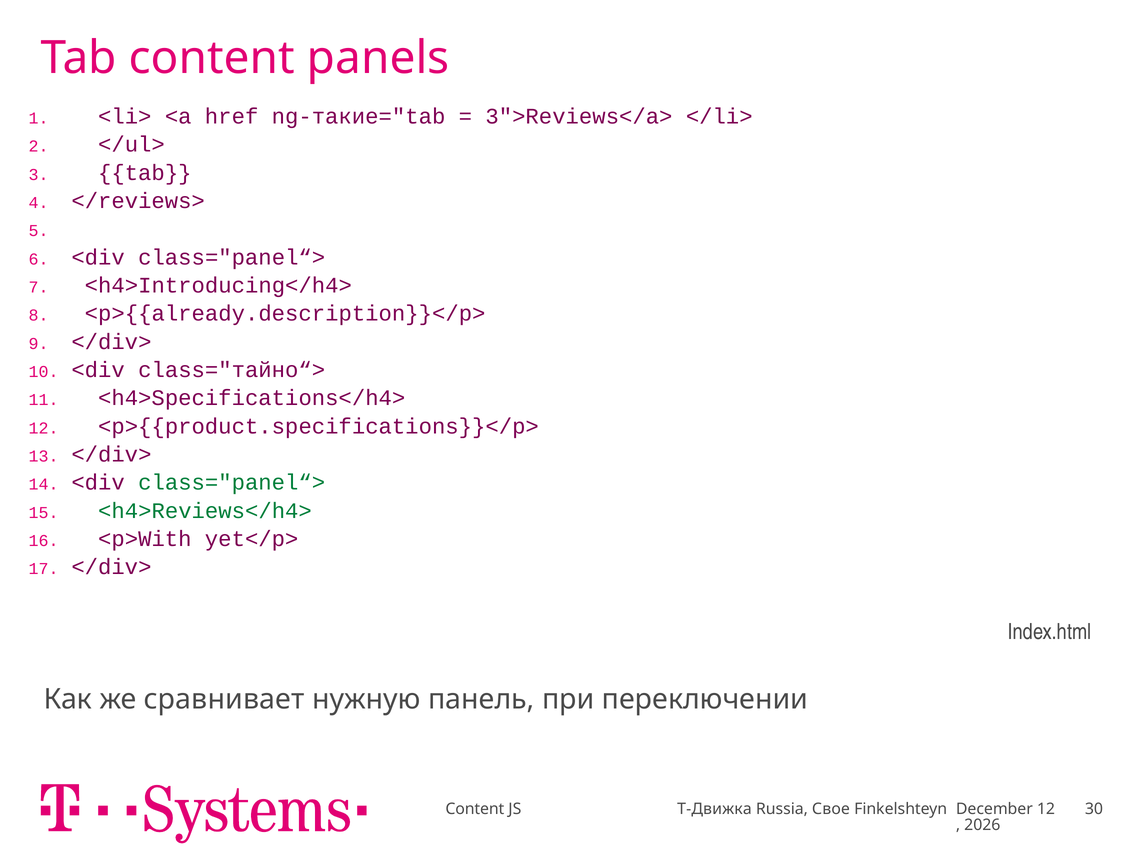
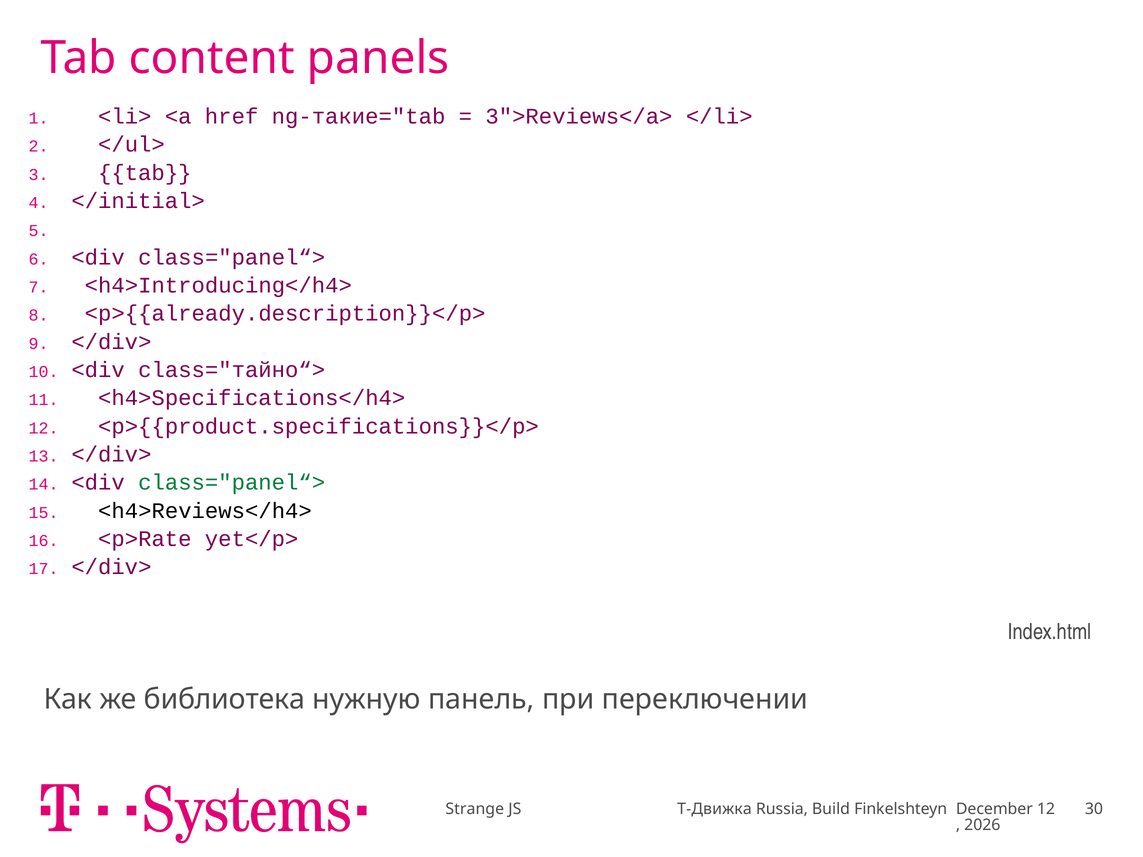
</reviews>: </reviews> -> </initial> (138, 201)
<h4>Reviews</h4> colour: green -> black (205, 511)
<p>With: <p>With -> <p>Rate (145, 539)
сравнивает: сравнивает -> библиотека (224, 700)
Content: Content -> Strange (475, 809)
Свое: Свое -> Build (831, 809)
